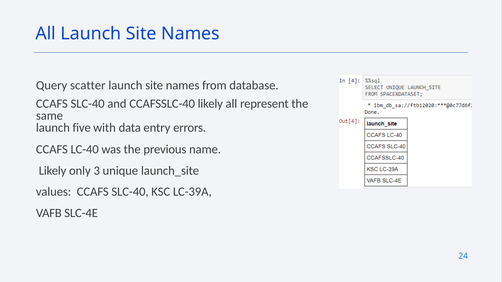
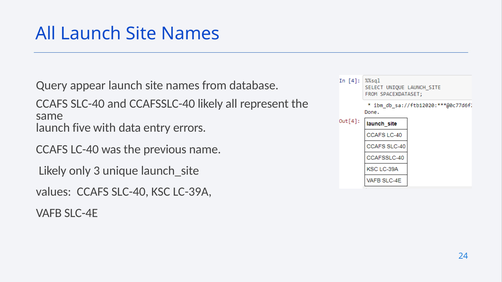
scatter: scatter -> appear (88, 85)
